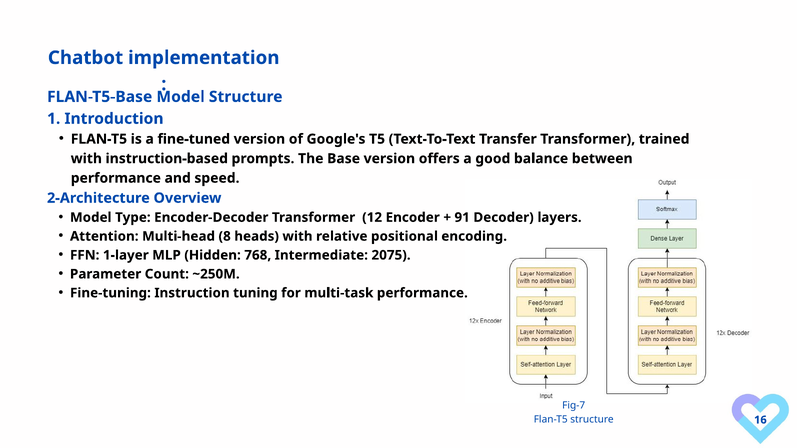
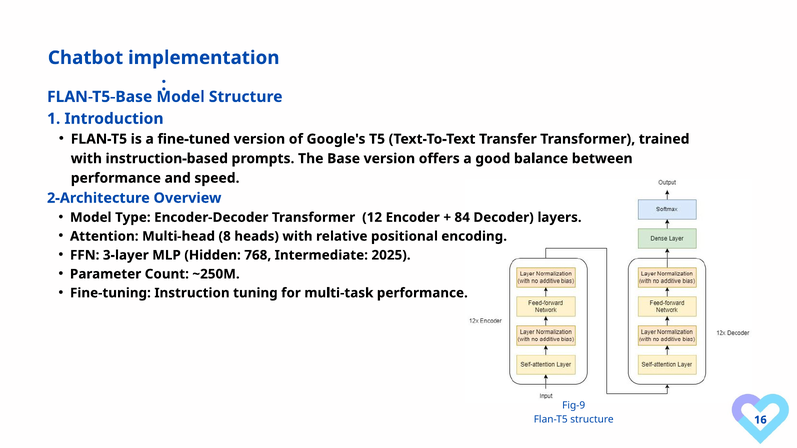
91: 91 -> 84 (462, 218)
1-layer: 1-layer -> 3-layer (126, 255)
2075: 2075 -> 2025 (391, 255)
Fig-7: Fig-7 -> Fig-9 (574, 406)
